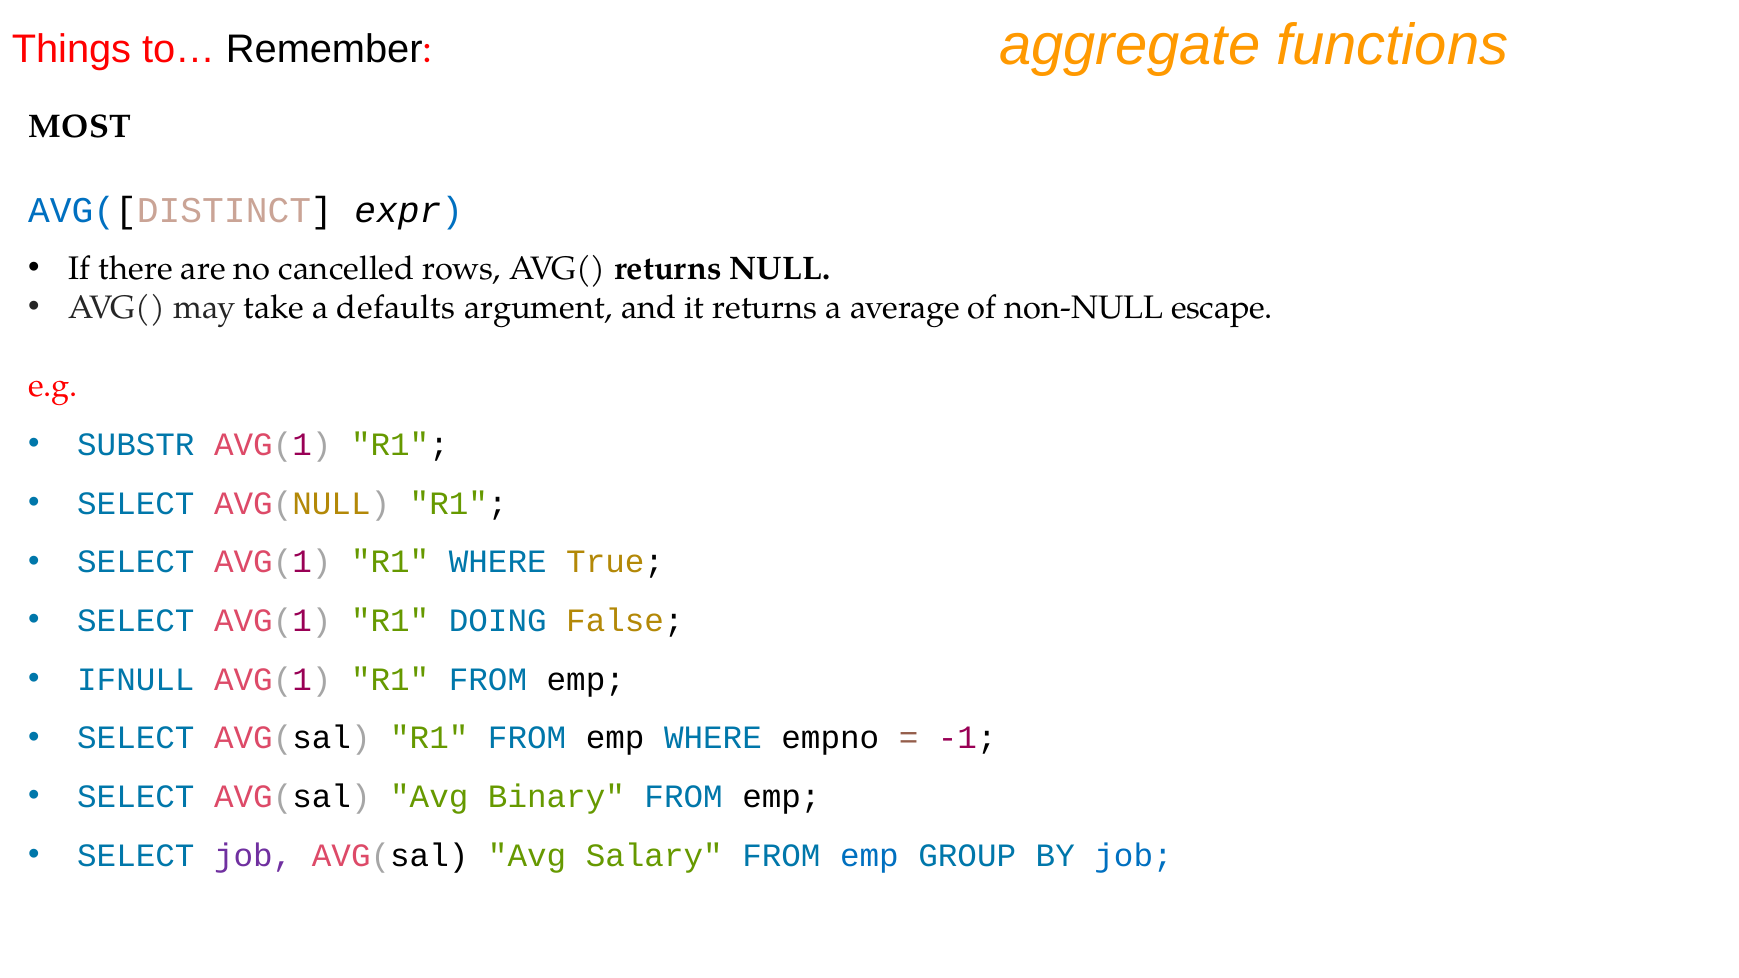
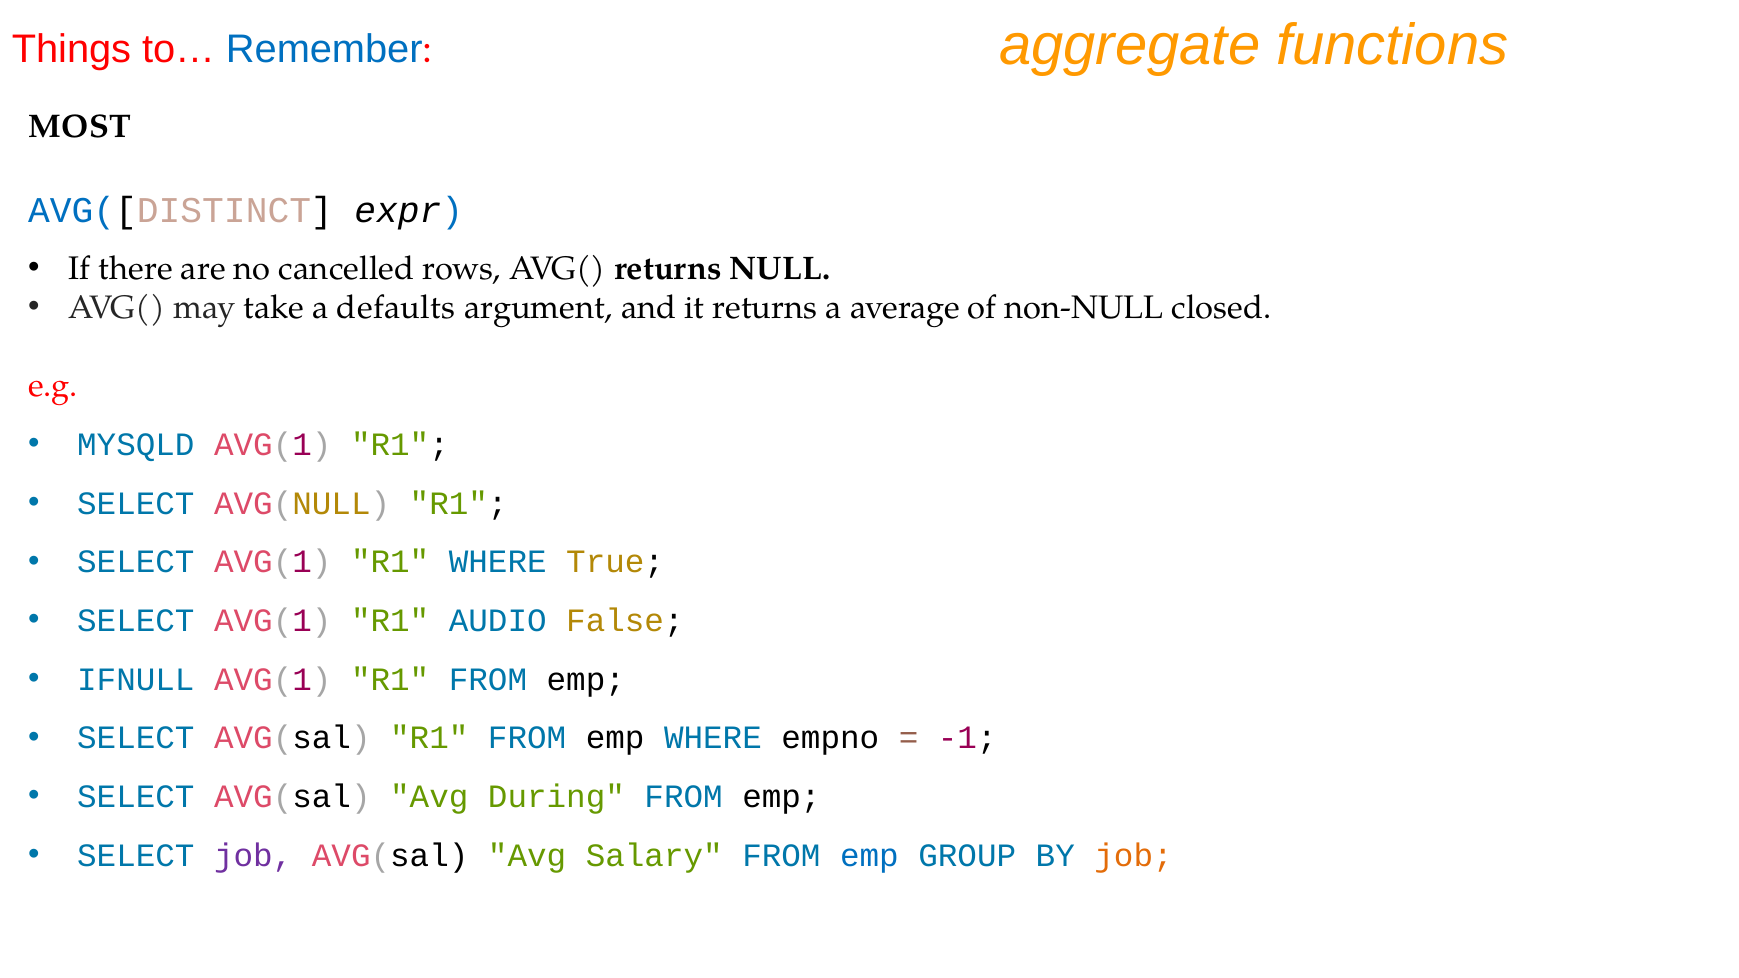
Remember colour: black -> blue (324, 50)
escape: escape -> closed (1222, 308)
SUBSTR: SUBSTR -> MYSQLD (136, 445)
DOING: DOING -> AUDIO (498, 621)
Binary: Binary -> During (556, 797)
job colour: blue -> orange (1134, 856)
